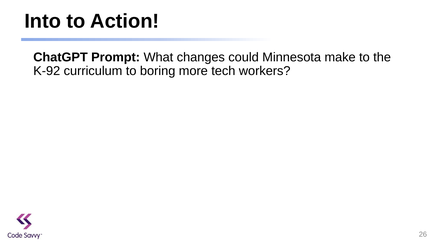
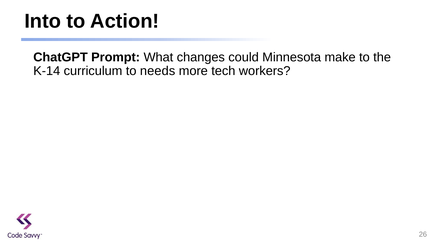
K-92: K-92 -> K-14 (47, 71)
boring: boring -> needs (158, 71)
